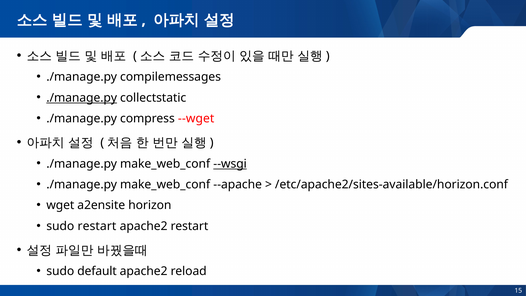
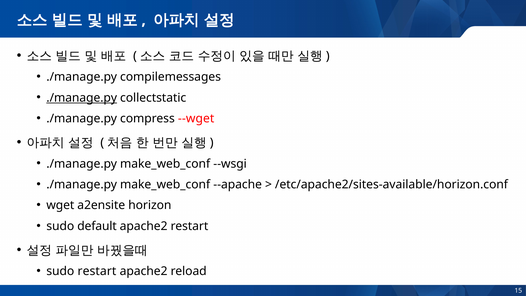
--wsgi underline: present -> none (230, 164)
sudo restart: restart -> default (97, 226)
sudo default: default -> restart (97, 271)
